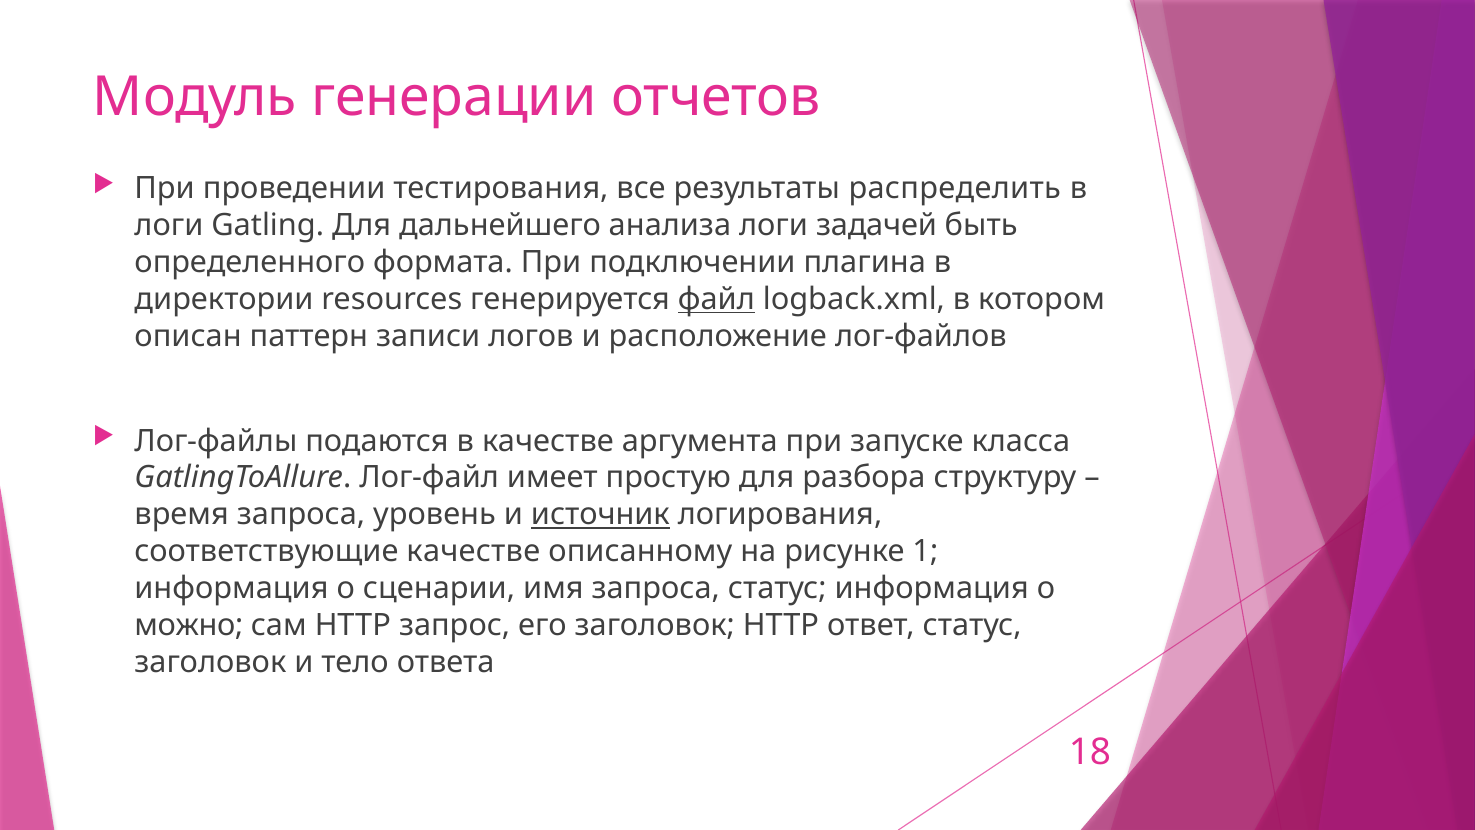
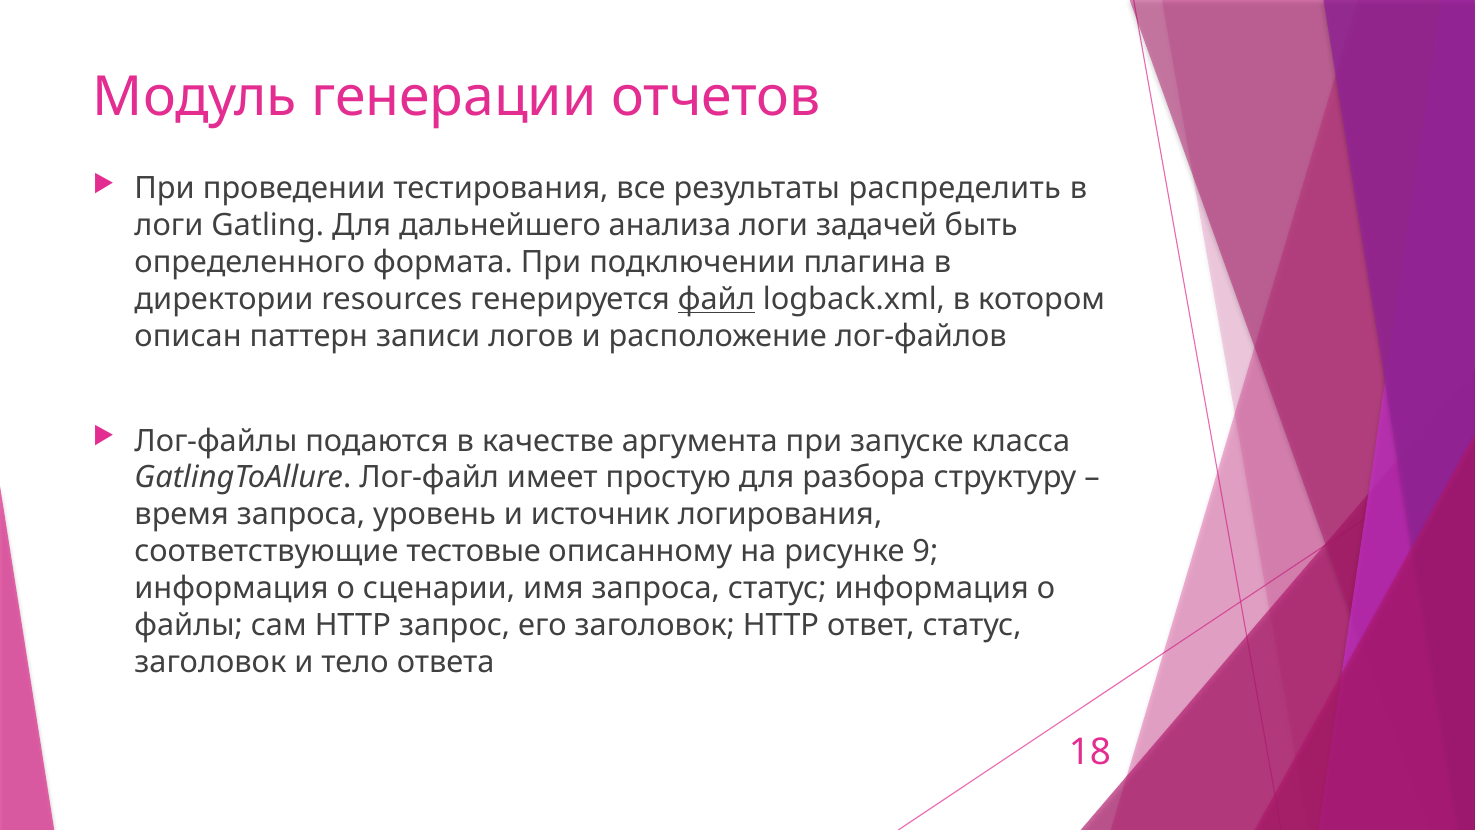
источник underline: present -> none (600, 515)
соответствующие качестве: качестве -> тестовые (474, 552)
1: 1 -> 9 (925, 552)
можно: можно -> файлы (189, 625)
